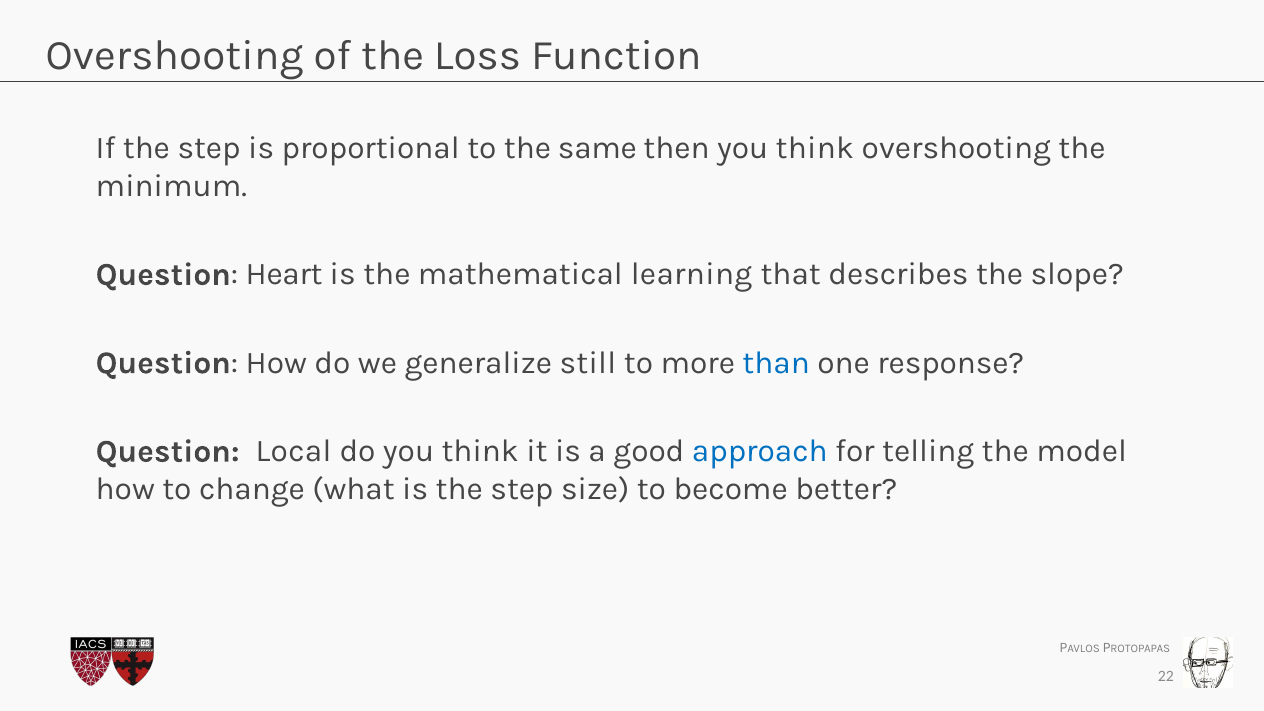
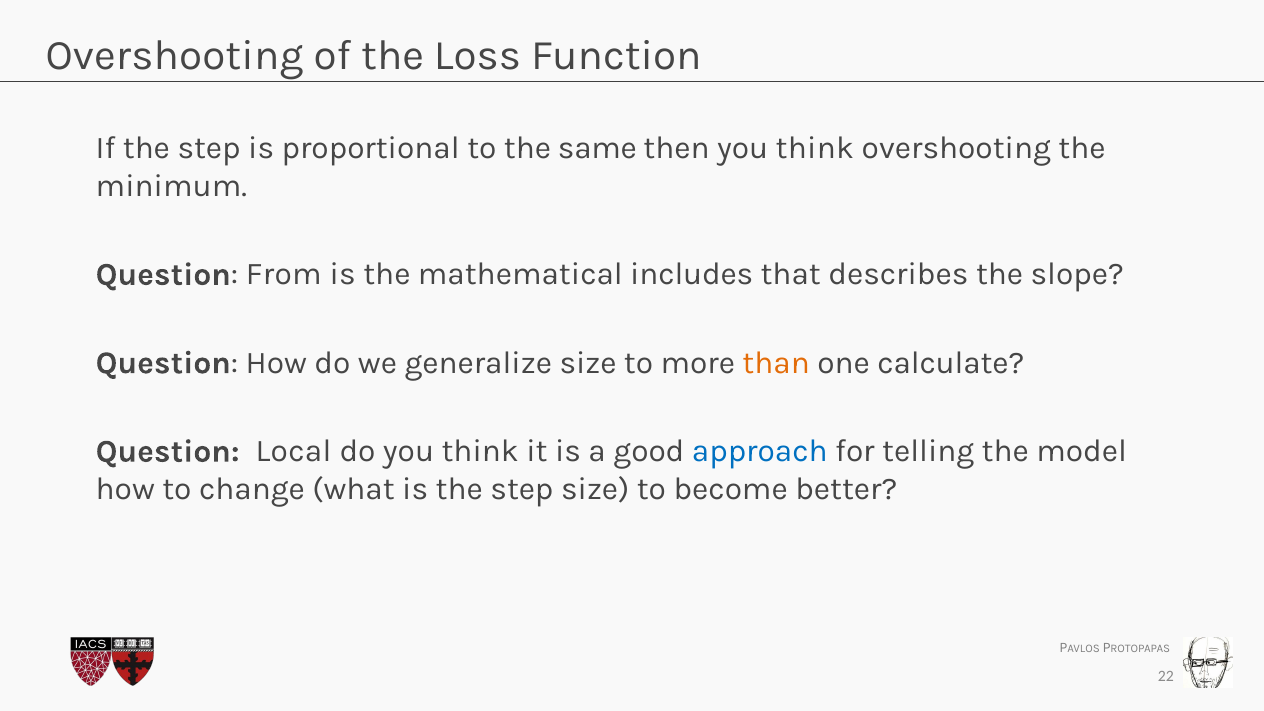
Heart: Heart -> From (284, 274)
learning: learning -> includes (692, 274)
generalize still: still -> size (588, 363)
than colour: blue -> orange (776, 363)
response: response -> calculate (951, 363)
